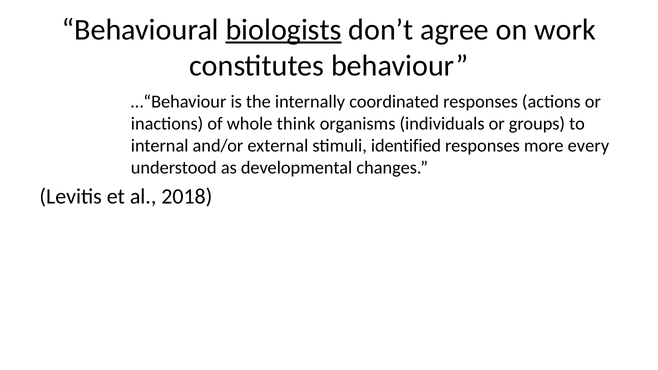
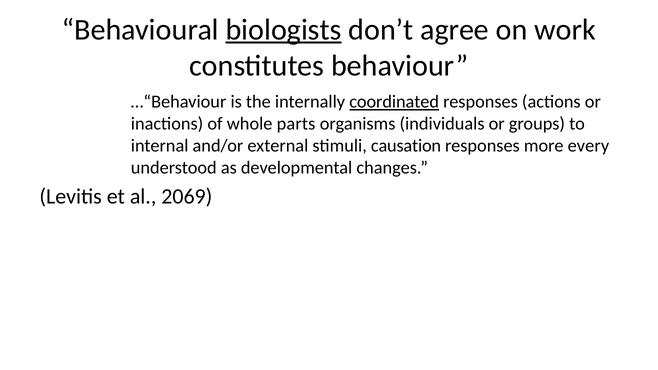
coordinated underline: none -> present (394, 102)
think: think -> parts (296, 124)
identified: identified -> causation (406, 146)
2018: 2018 -> 2069 (187, 197)
